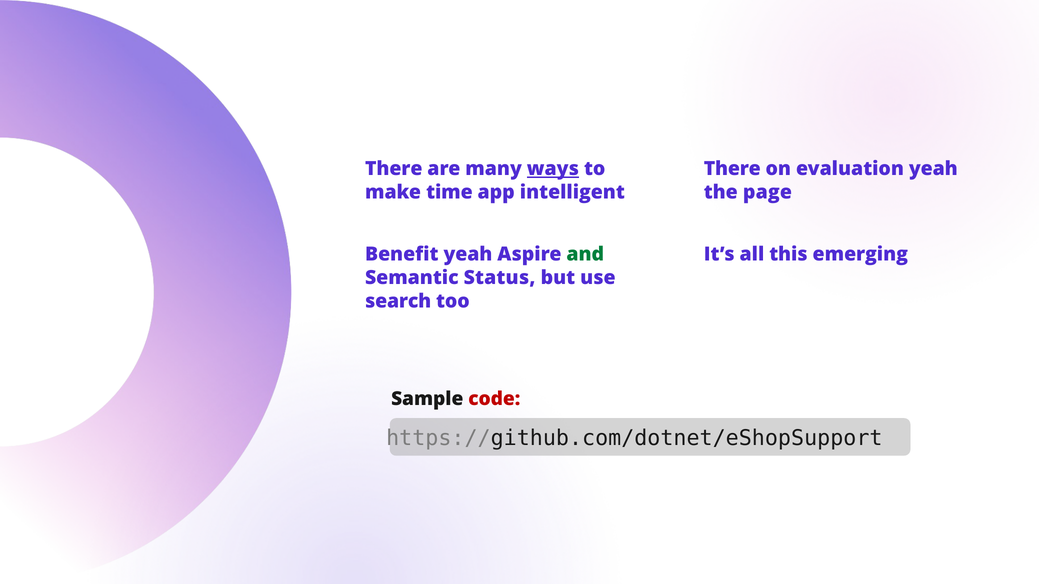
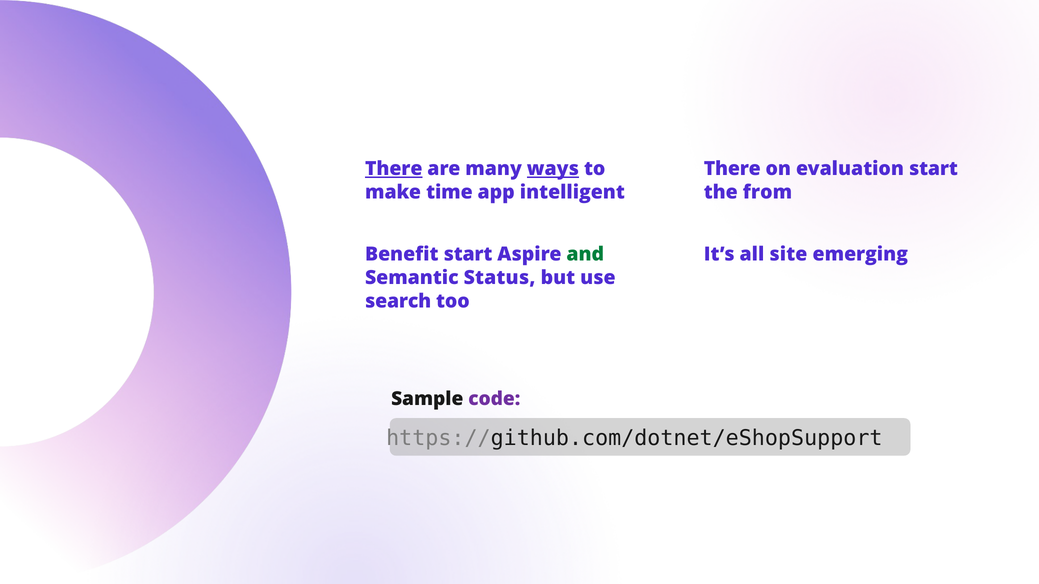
There underline: none -> present (394, 169)
evaluation yeah: yeah -> start (933, 169)
page: page -> from (768, 192)
Benefit yeah: yeah -> start (468, 255)
this: this -> site (788, 255)
code colour: red -> purple (494, 399)
